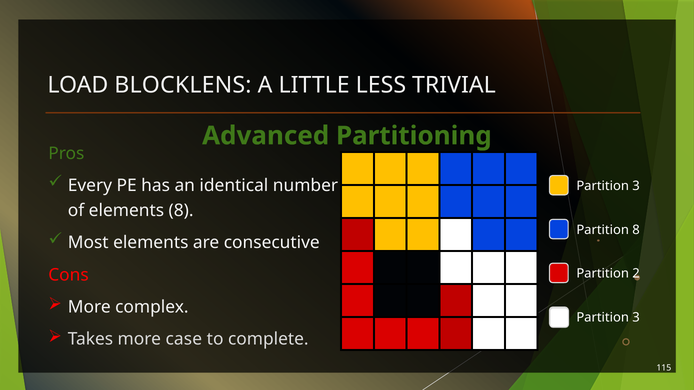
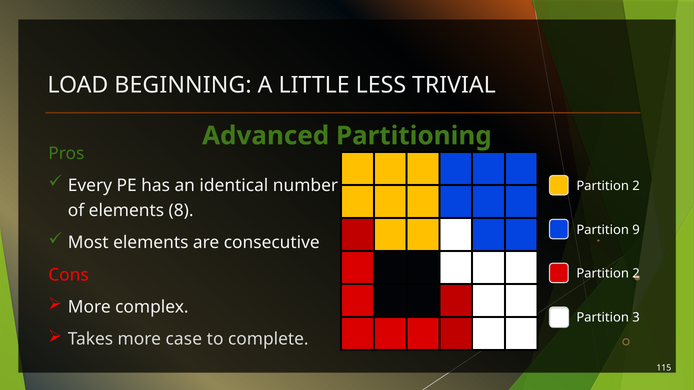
BLOCKLENS: BLOCKLENS -> BEGINNING (183, 85)
3: 3 -> 2 (636, 186)
Partition 8: 8 -> 9 (636, 230)
